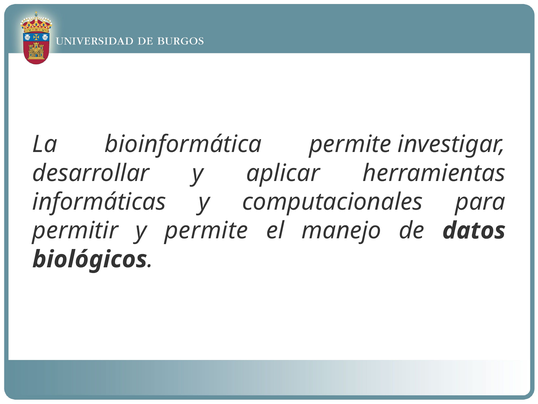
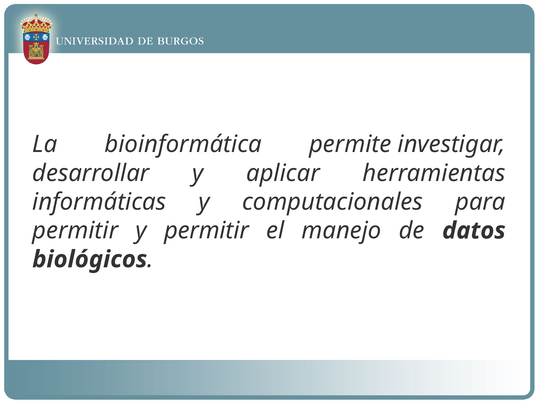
y permite: permite -> permitir (206, 230)
